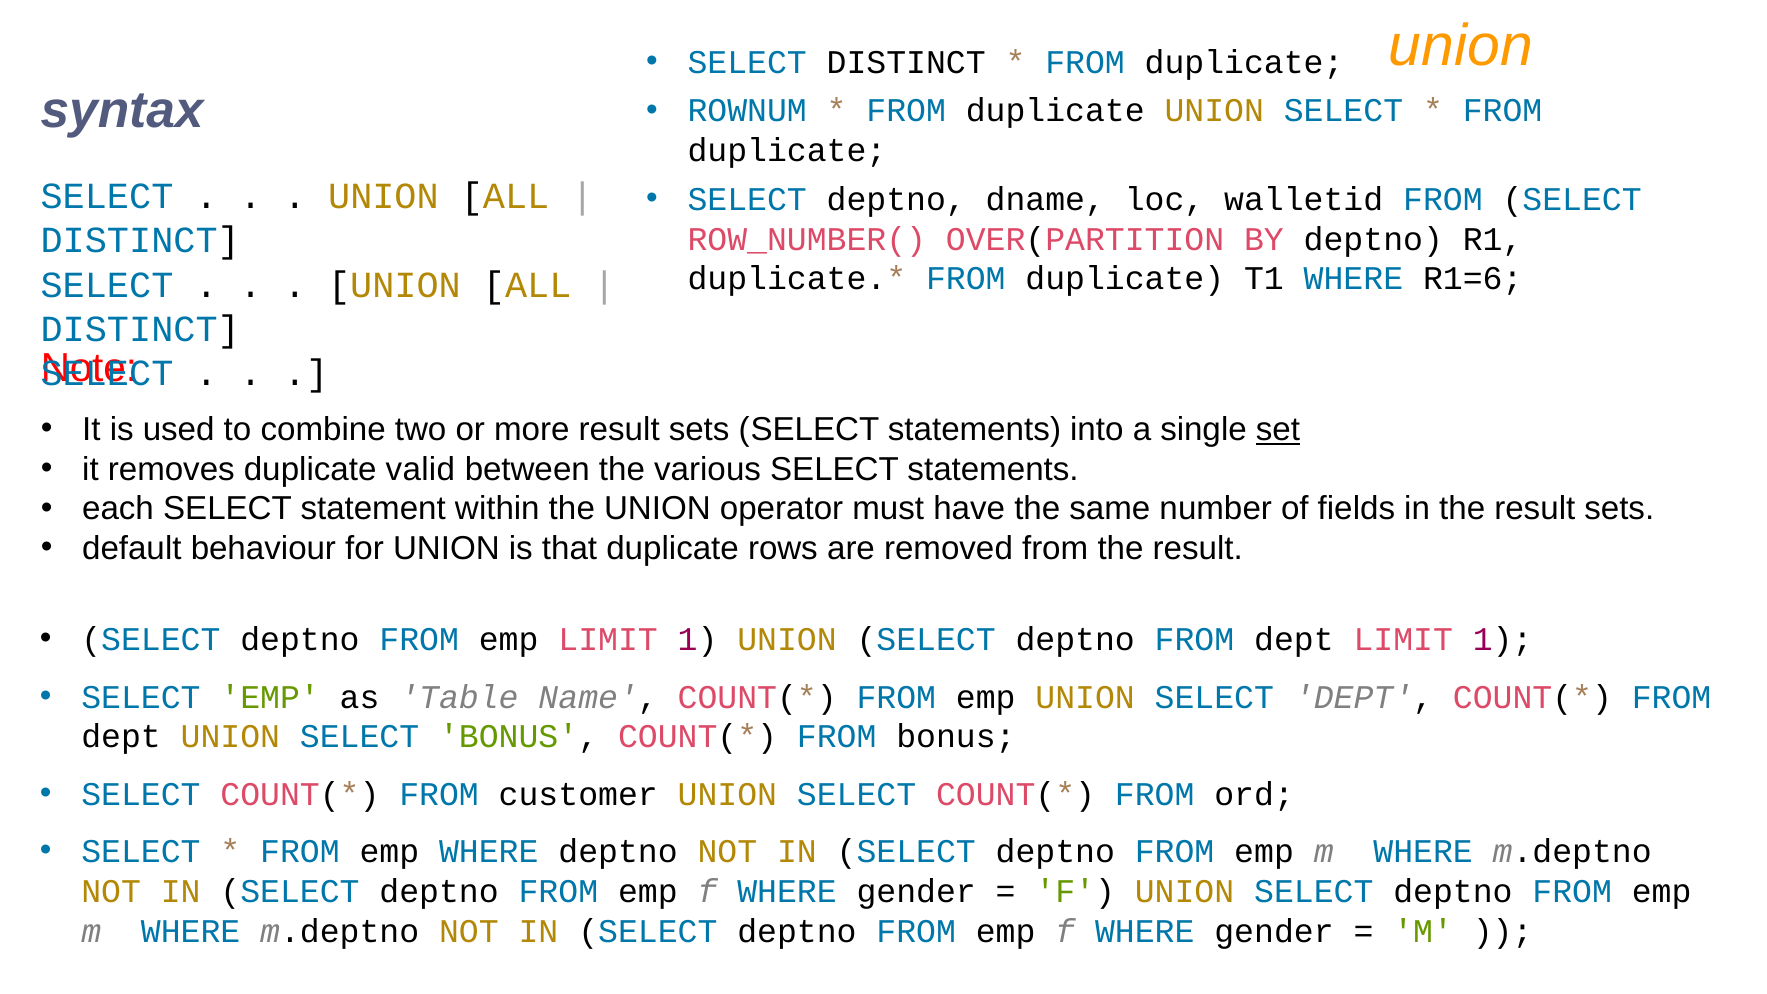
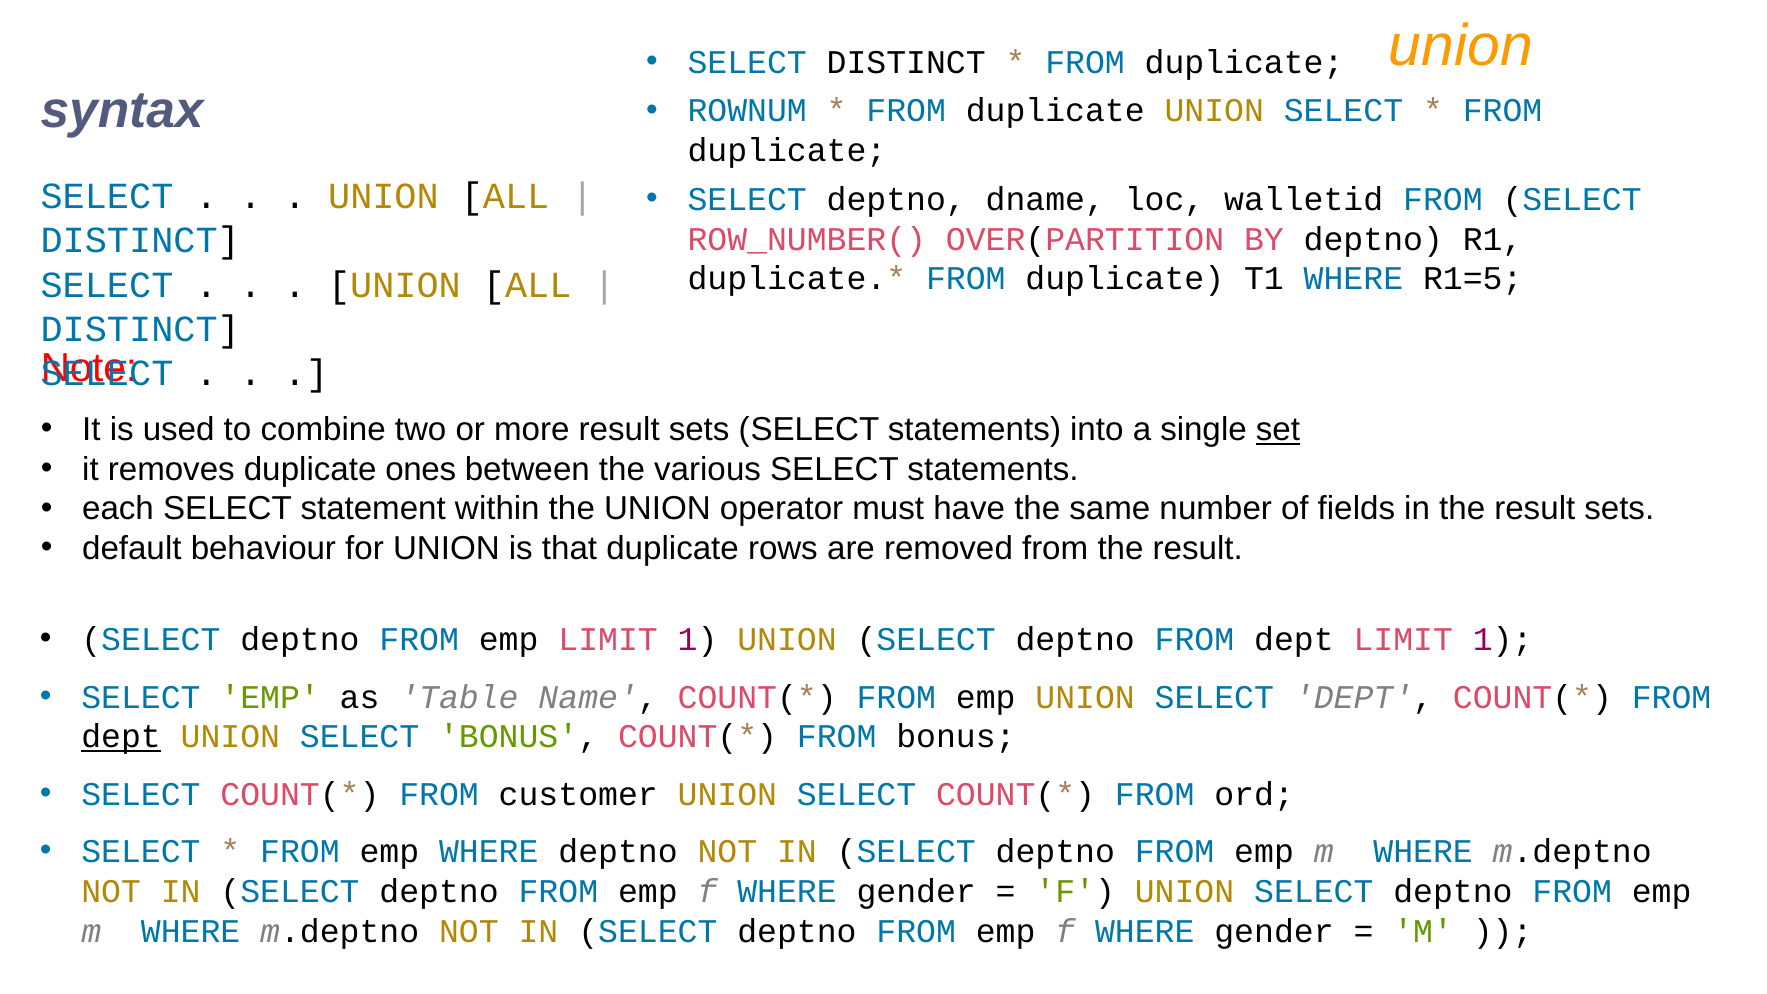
R1=6: R1=6 -> R1=5 (1473, 279)
valid: valid -> ones (421, 469)
dept underline: none -> present (121, 737)
